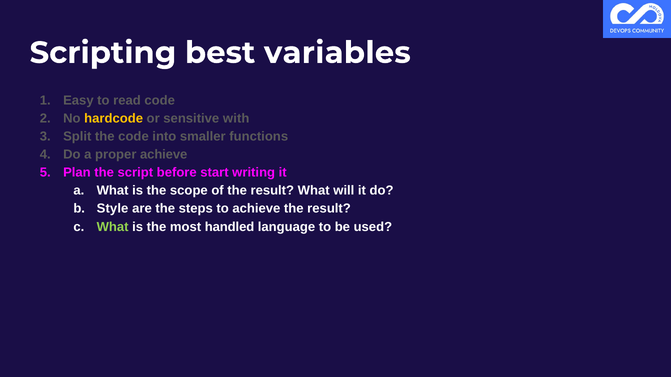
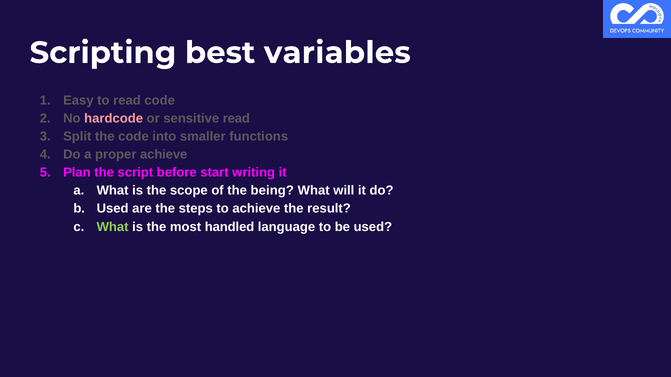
hardcode colour: yellow -> pink (114, 119)
sensitive with: with -> read (236, 119)
of the result: result -> being (272, 191)
Style: Style -> Used (113, 209)
